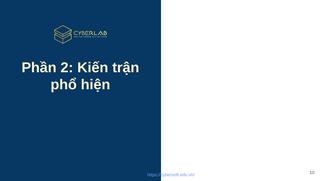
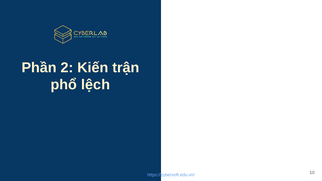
hiện: hiện -> lệch (96, 85)
